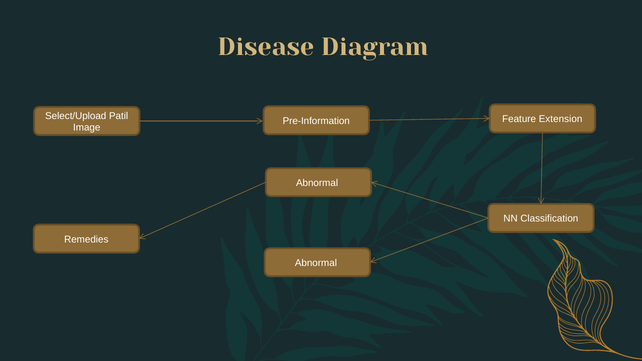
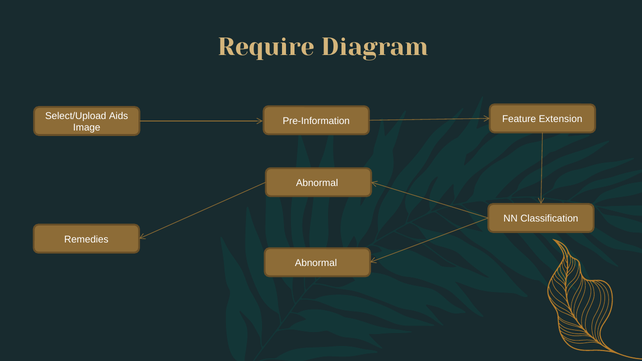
Disease: Disease -> Require (266, 47)
Patil: Patil -> Aids (119, 116)
